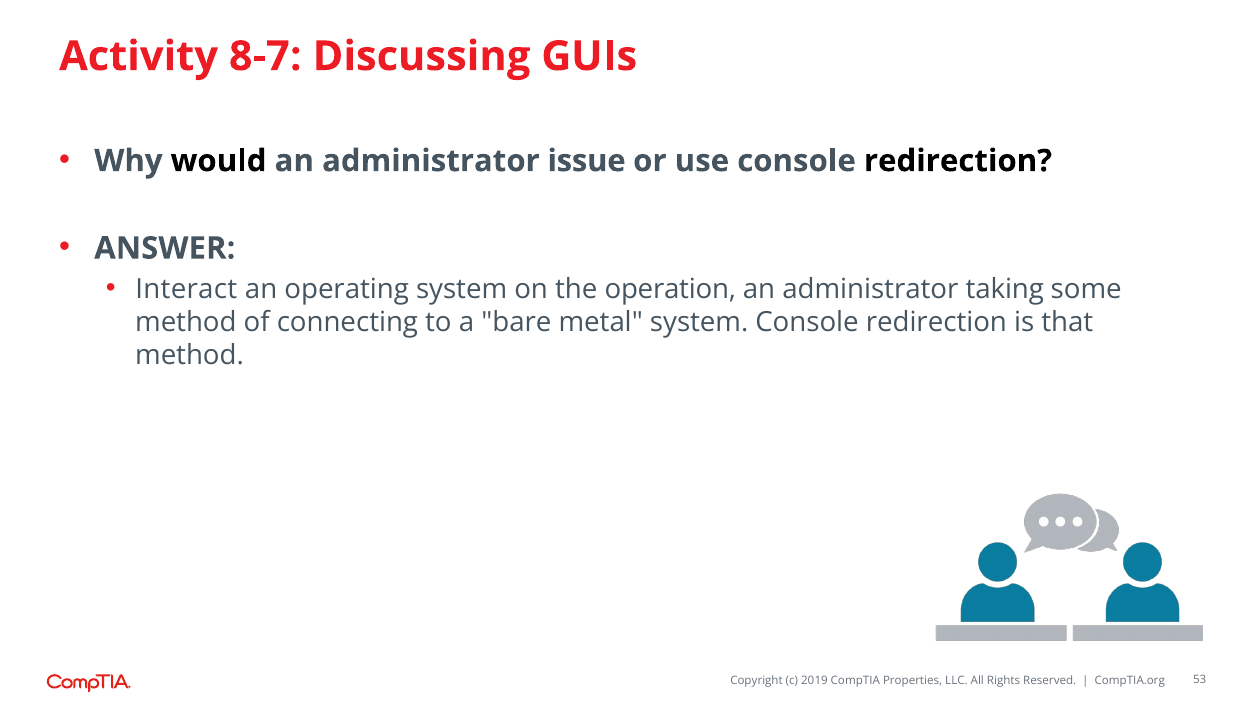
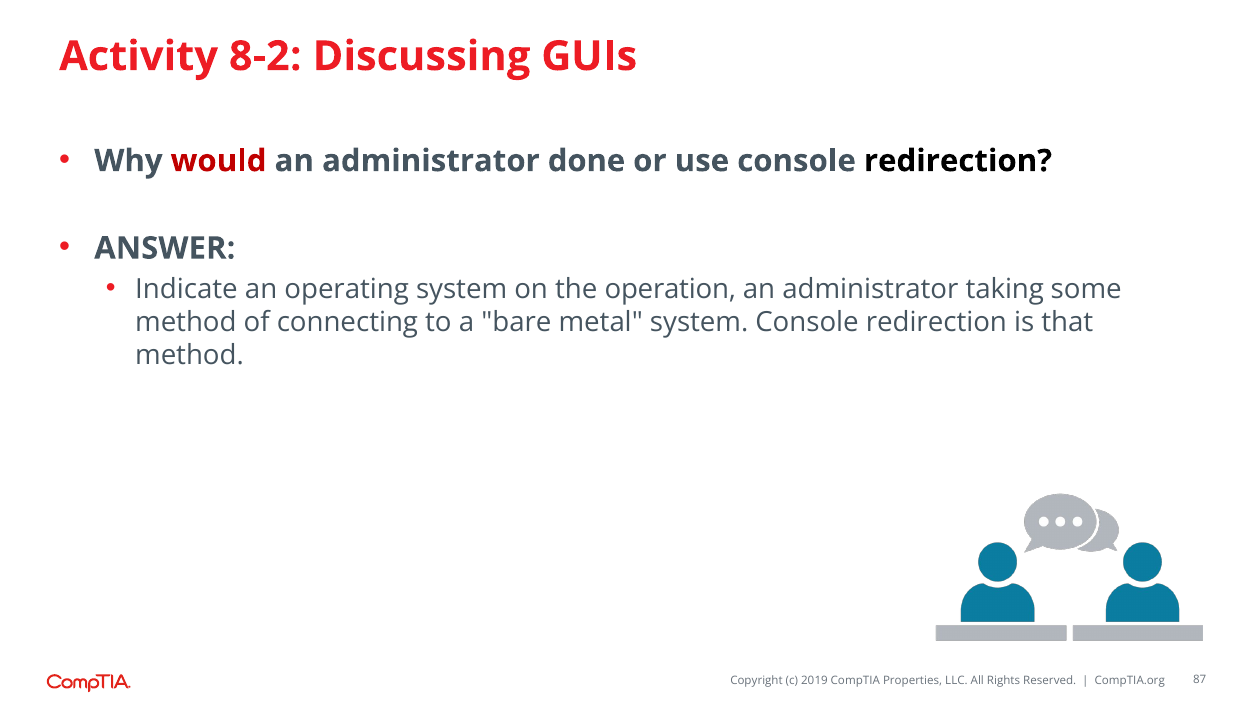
8-7: 8-7 -> 8-2 (265, 56)
would colour: black -> red (219, 161)
issue: issue -> done (586, 161)
Interact: Interact -> Indicate (186, 289)
53: 53 -> 87 (1200, 680)
